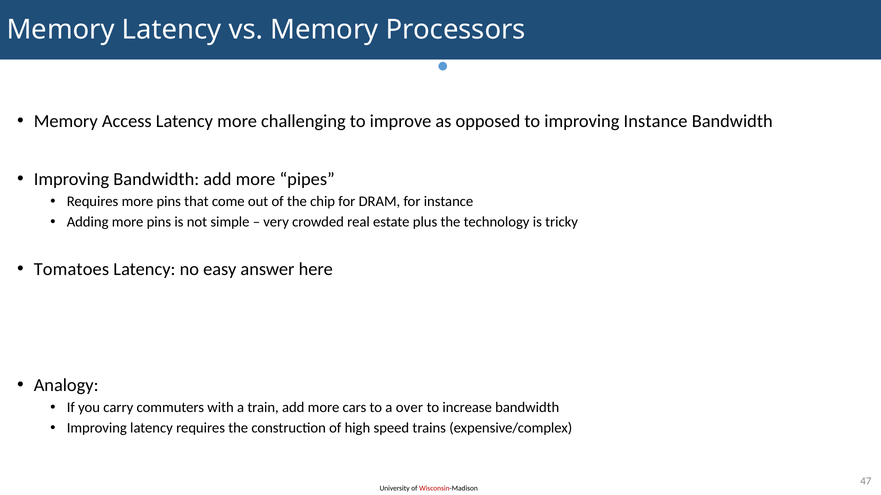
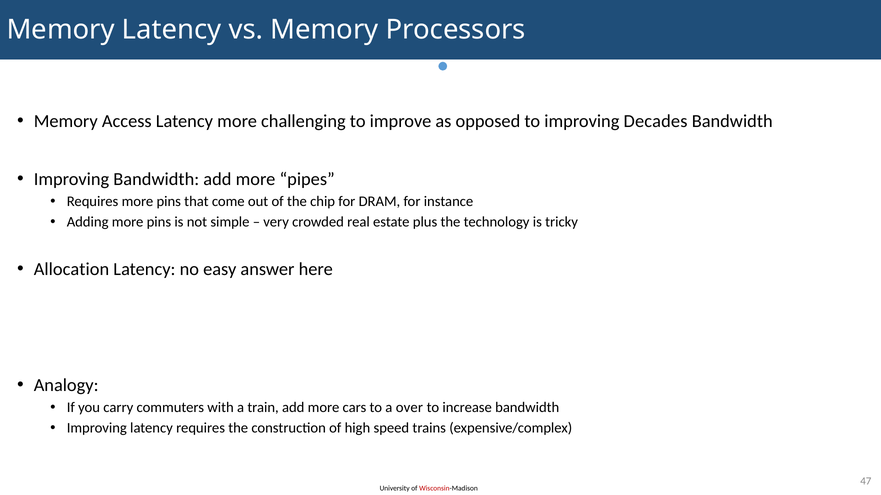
improving Instance: Instance -> Decades (656, 121)
Tomatoes: Tomatoes -> Allocation (71, 269)
